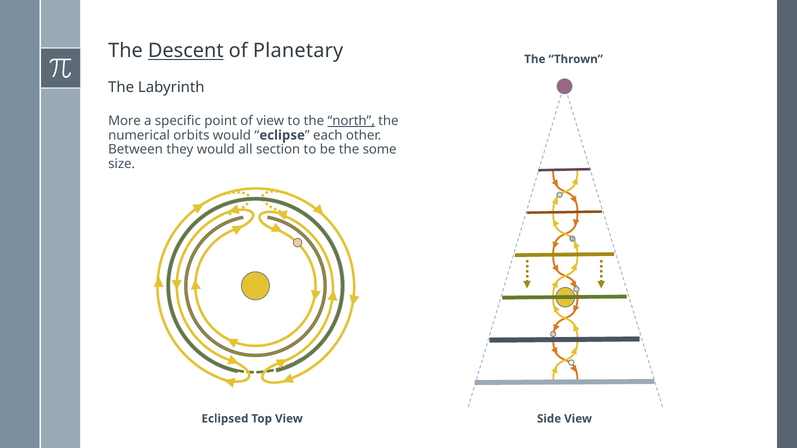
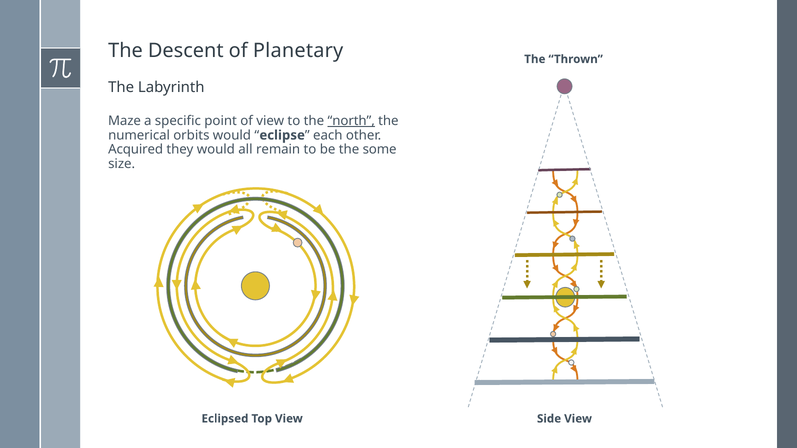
Descent underline: present -> none (186, 51)
More: More -> Maze (124, 121)
Between: Between -> Acquired (136, 150)
section: section -> remain (278, 150)
